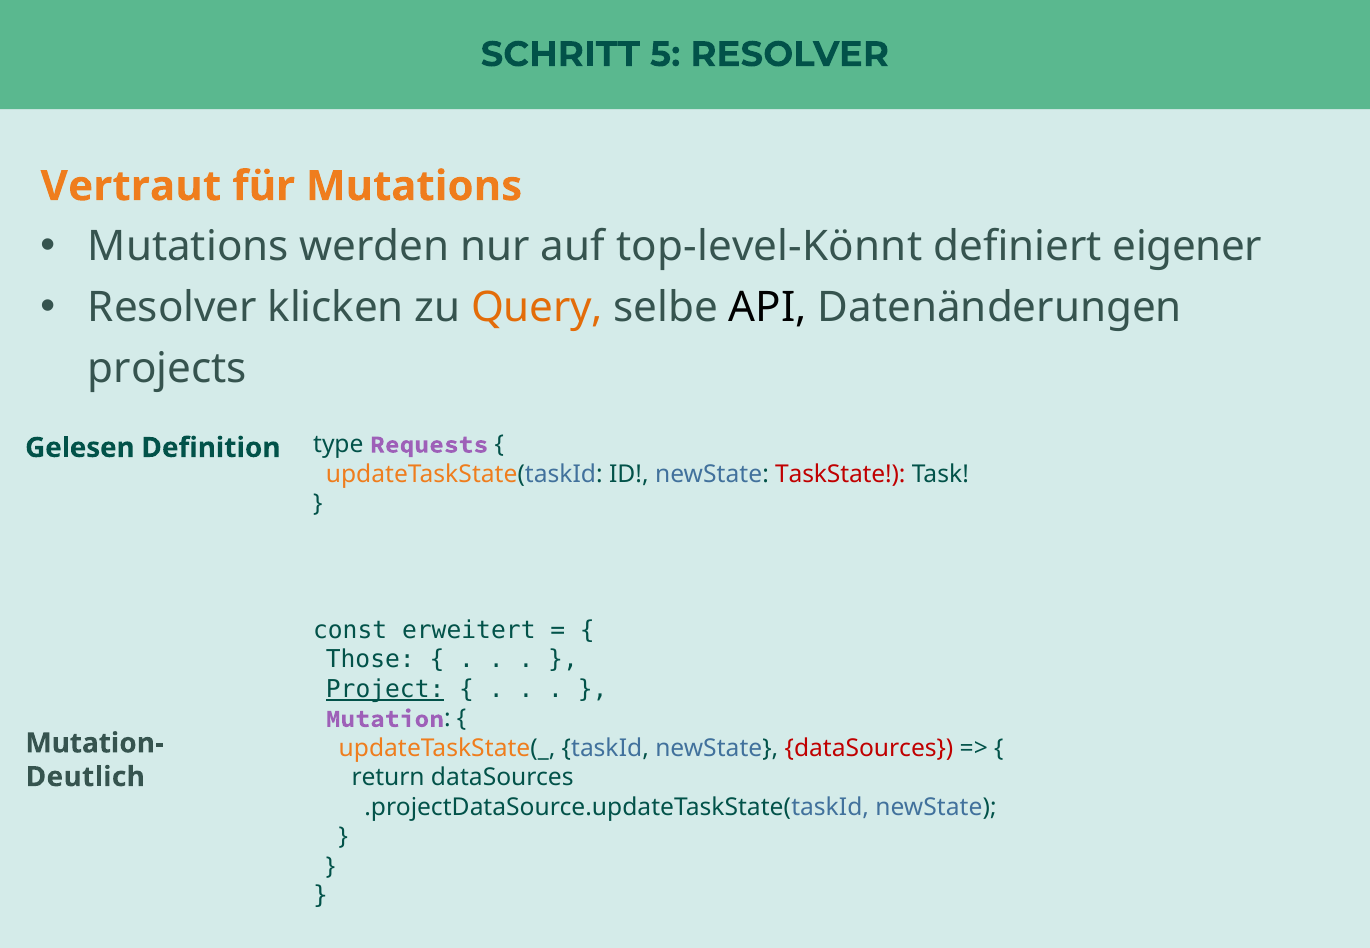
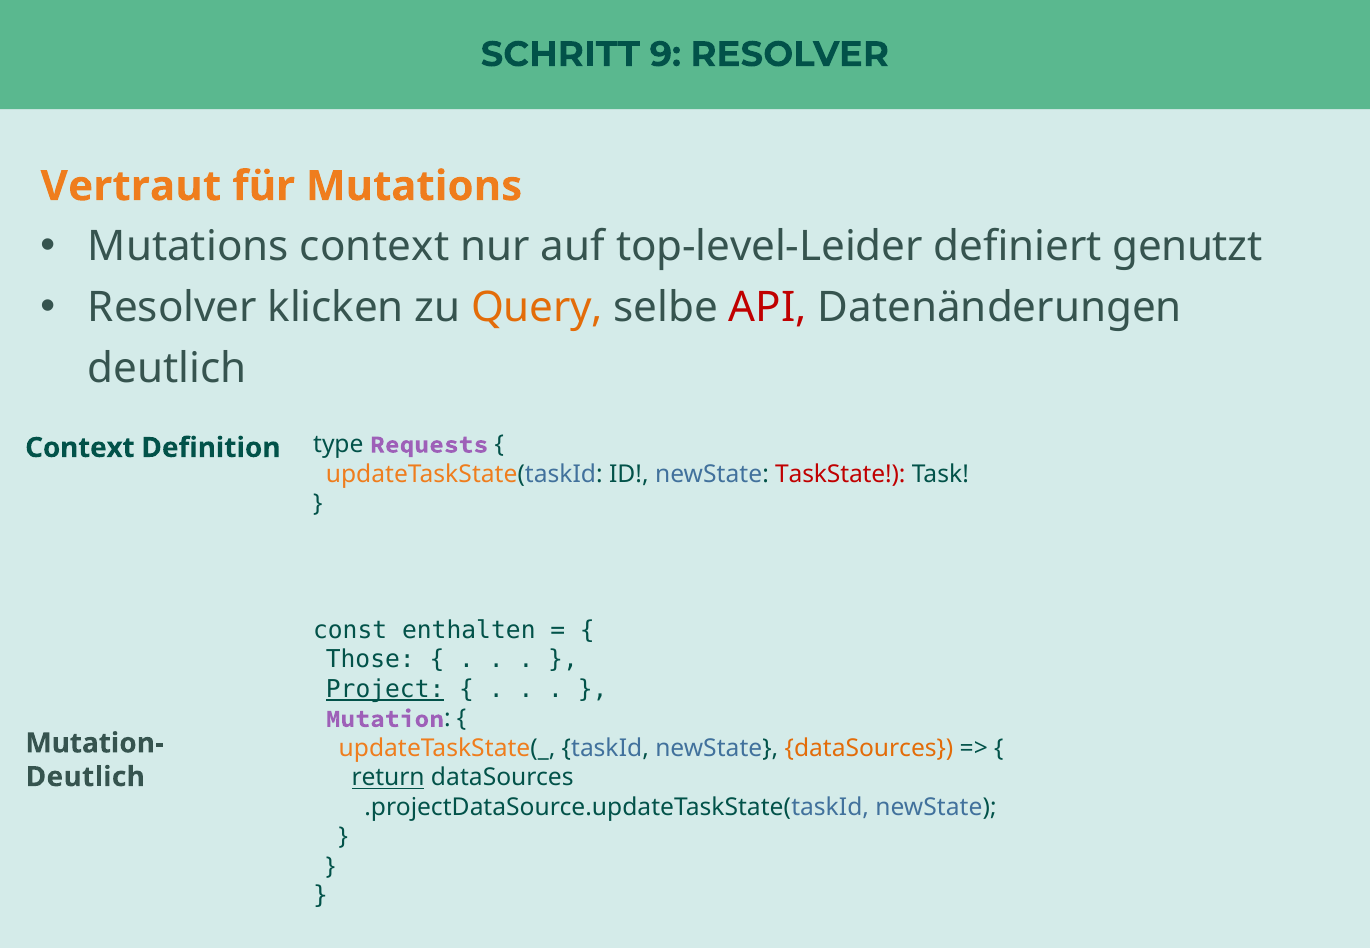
5: 5 -> 9 (665, 54)
Mutations werden: werden -> context (375, 247)
top-level-Könnt: top-level-Könnt -> top-level-Leider (769, 247)
eigener: eigener -> genutzt (1187, 247)
API colour: black -> red (768, 308)
projects: projects -> deutlich (167, 369)
Gelesen: Gelesen -> Context (80, 448)
erweitert: erweitert -> enthalten (469, 631)
dataSources colour: red -> orange (869, 749)
return underline: none -> present (388, 778)
